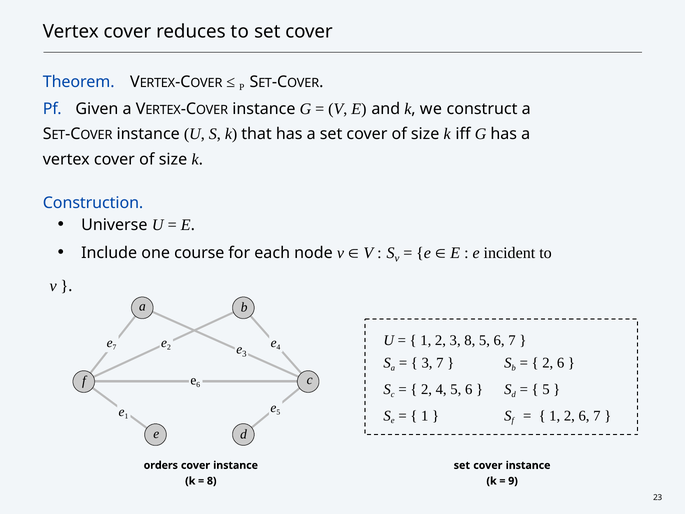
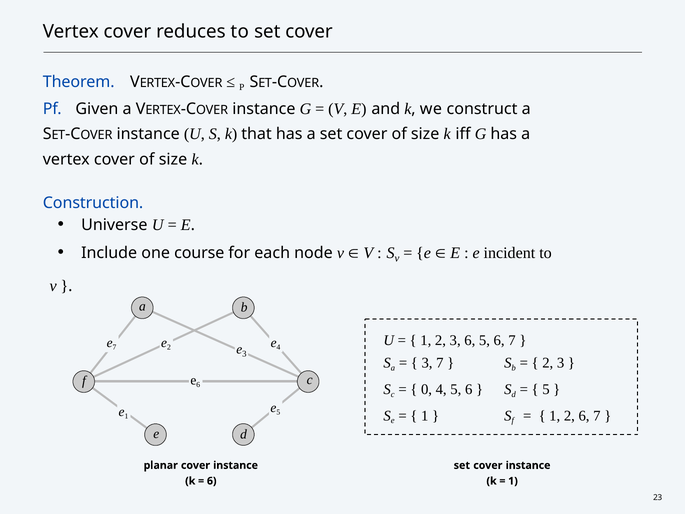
3 8: 8 -> 6 (470, 340)
6: 6 -> 3 (561, 363)
2: 2 -> 0 (427, 389)
orders: orders -> planar (161, 465)
8: 8 -> 6 (212, 481)
9: 9 -> 1 (513, 481)
